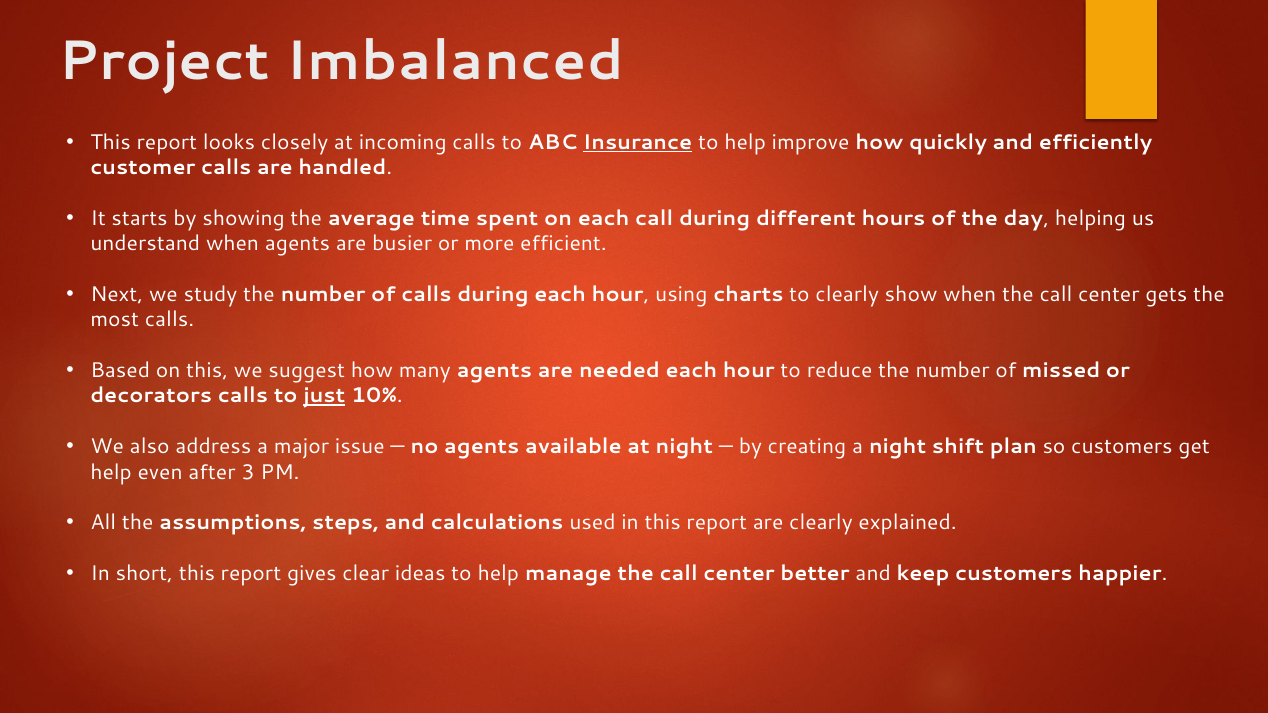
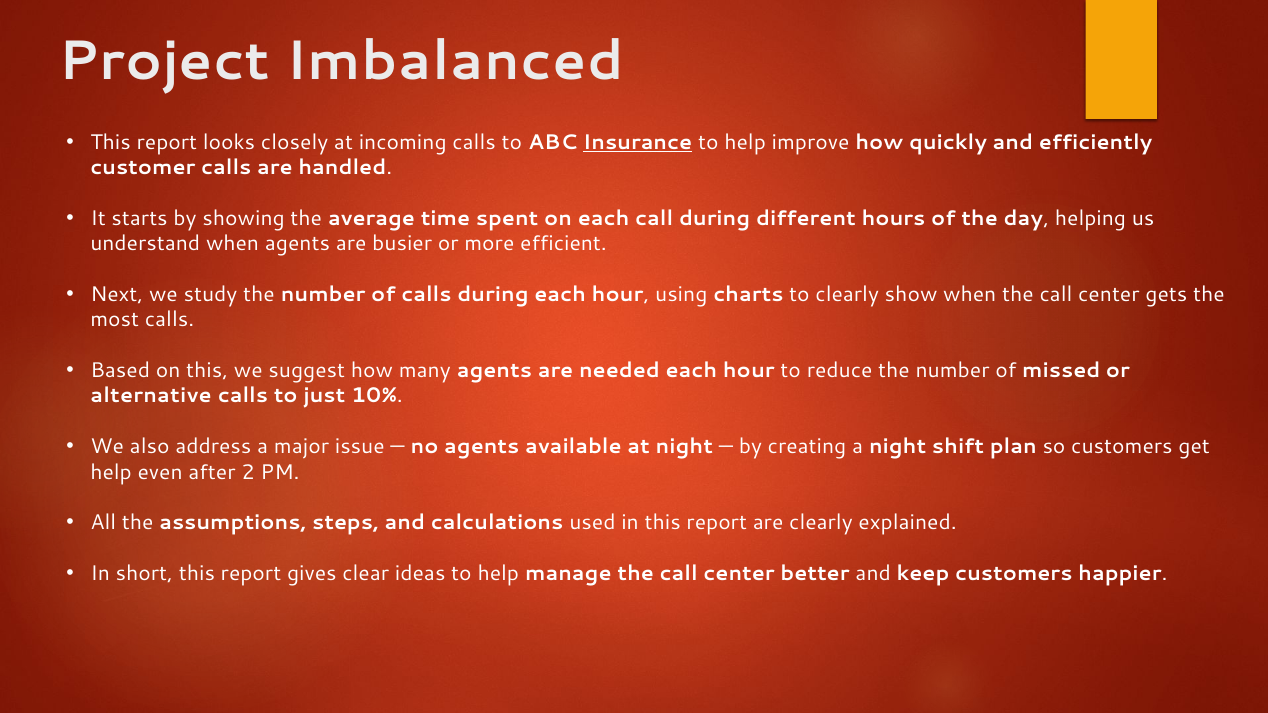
decorators: decorators -> alternative (151, 396)
just underline: present -> none (324, 396)
3: 3 -> 2 (248, 472)
